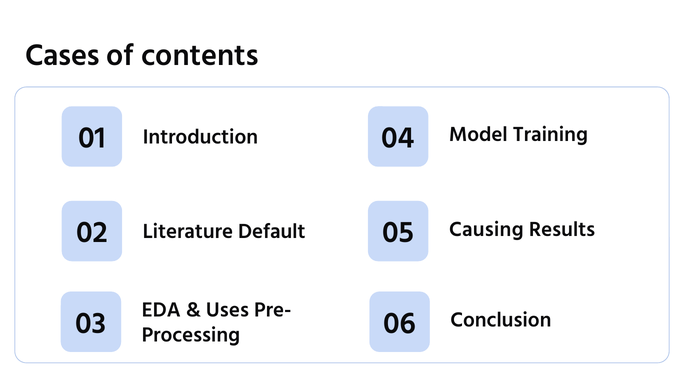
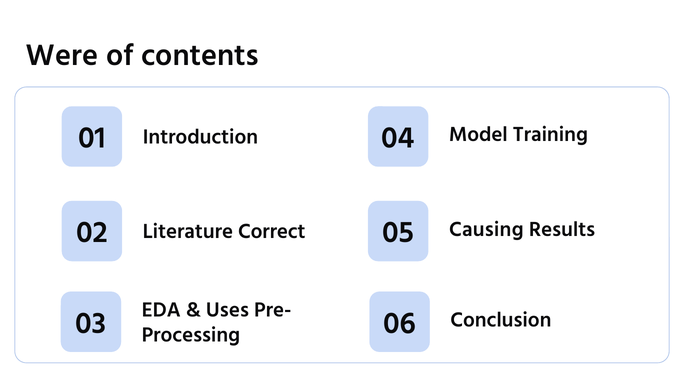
Cases: Cases -> Were (62, 55)
Default: Default -> Correct (272, 231)
